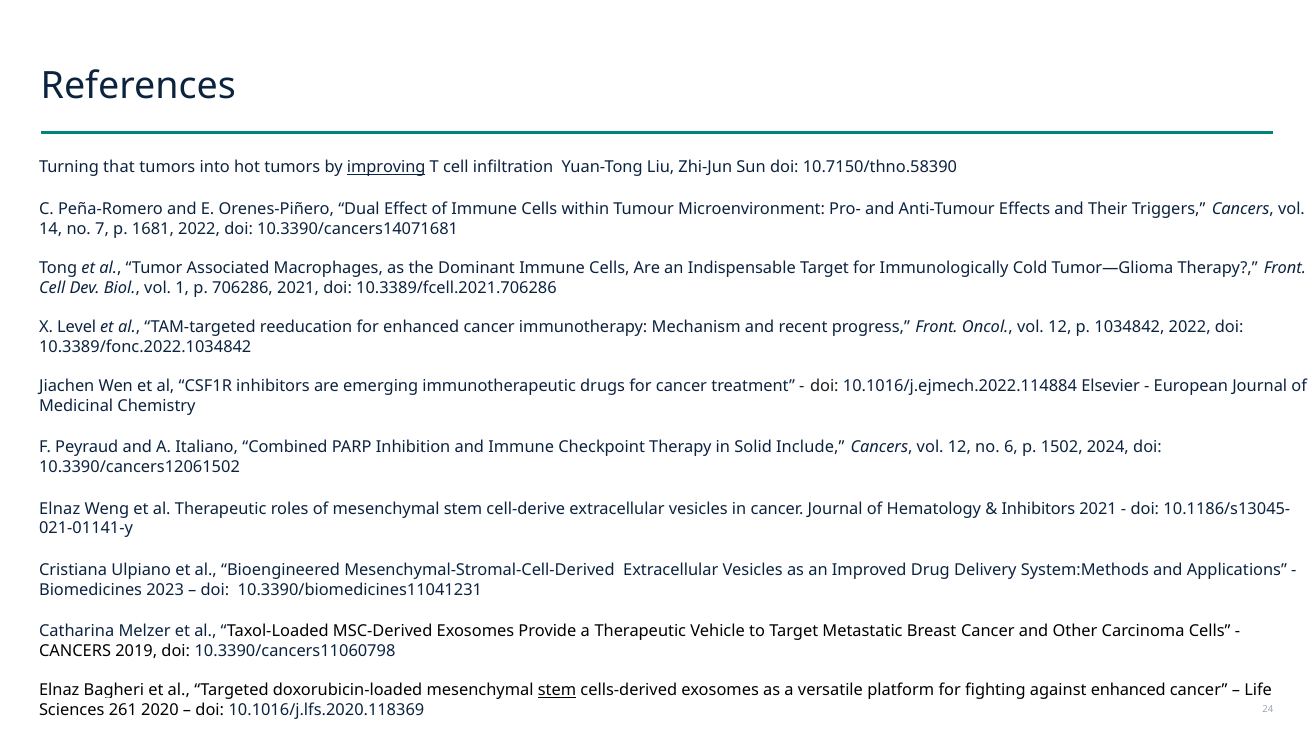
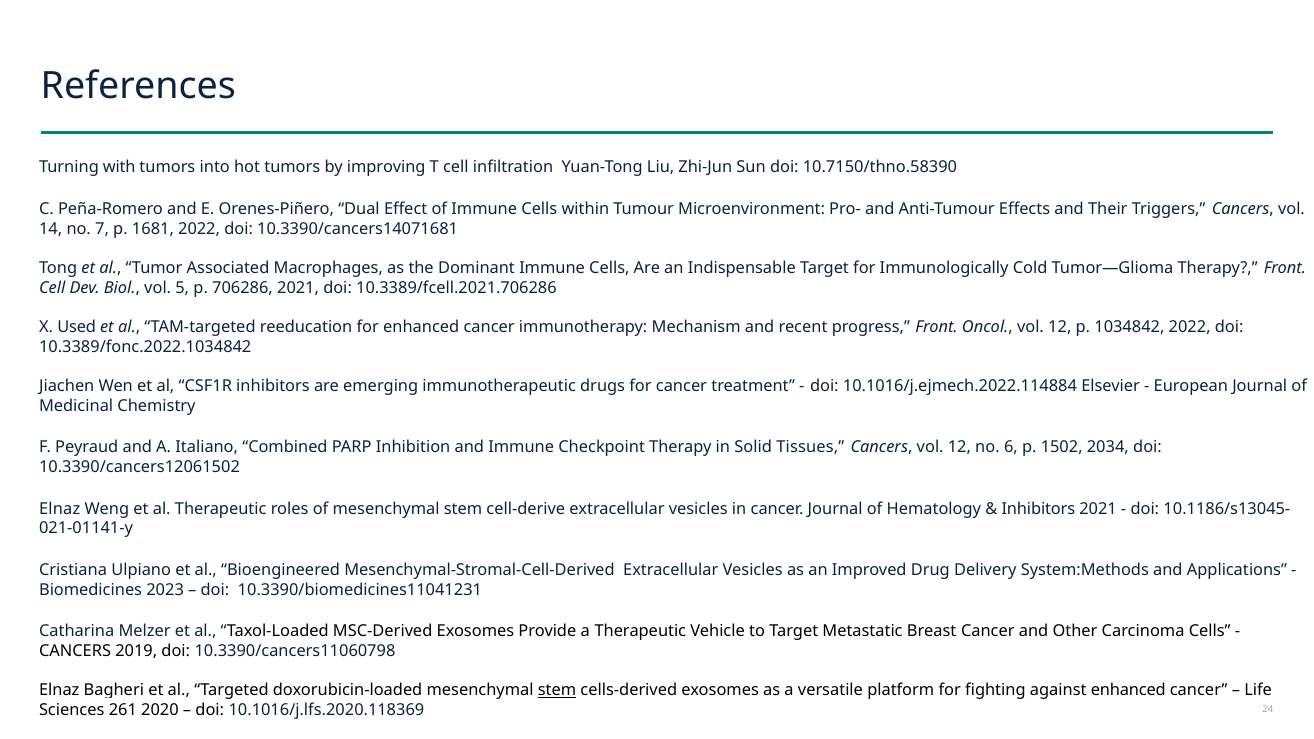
that: that -> with (119, 167)
improving underline: present -> none (386, 167)
1: 1 -> 5 (182, 288)
Level: Level -> Used (77, 327)
Include: Include -> Tissues (810, 448)
2024: 2024 -> 2034 (1108, 448)
